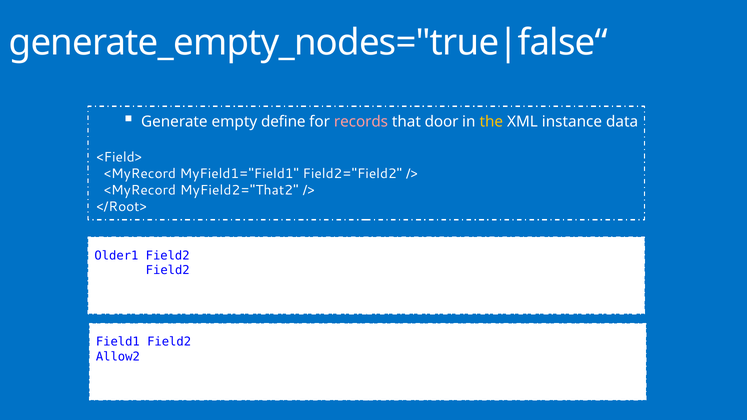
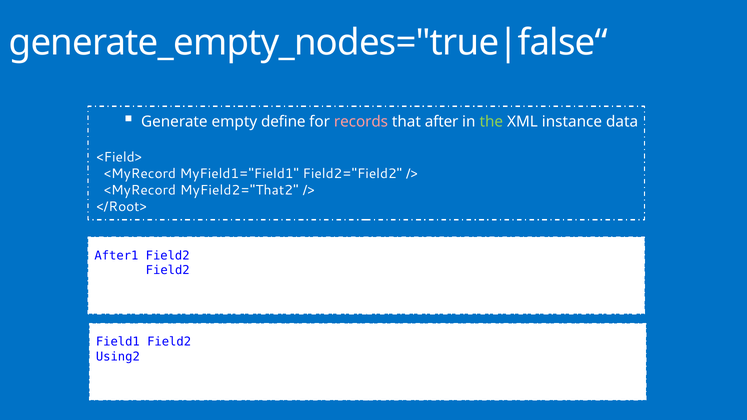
door: door -> after (442, 122)
the colour: yellow -> light green (491, 122)
Older1: Older1 -> After1 (116, 256)
Allow2: Allow2 -> Using2 (118, 357)
